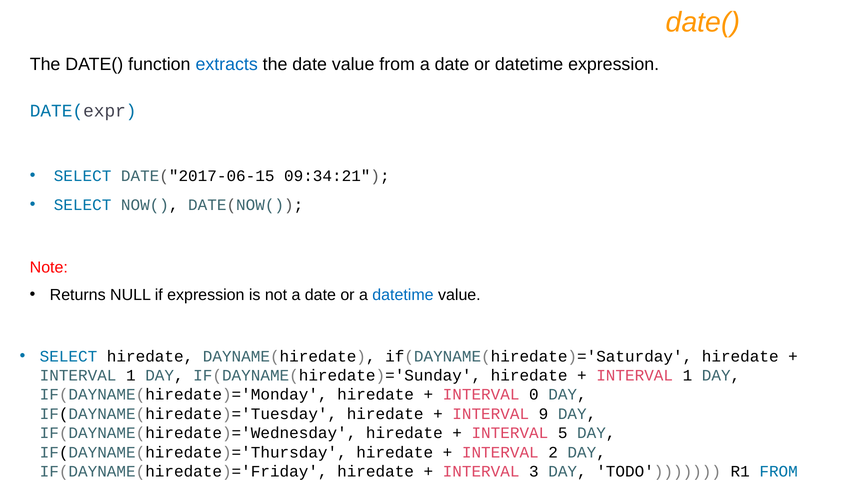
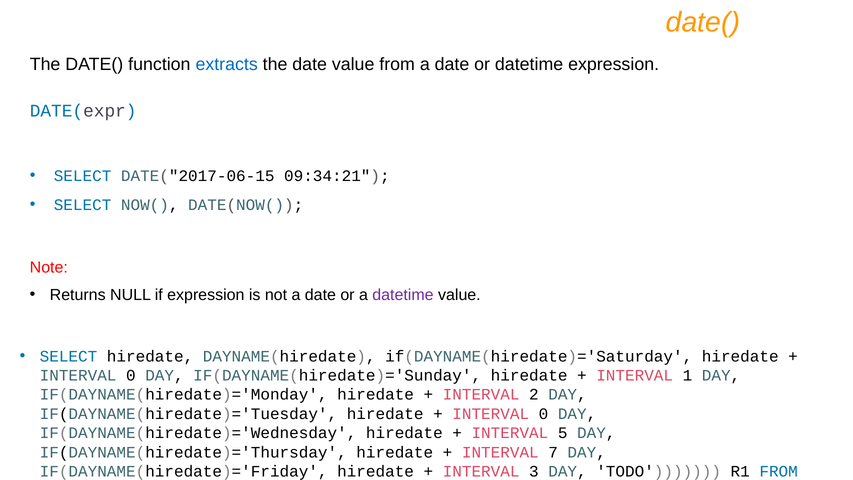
datetime colour: blue -> purple (403, 295)
1: 1 -> 0 (131, 375)
0: 0 -> 2 (534, 394)
9: 9 -> 0 (543, 414)
2: 2 -> 7 (553, 452)
